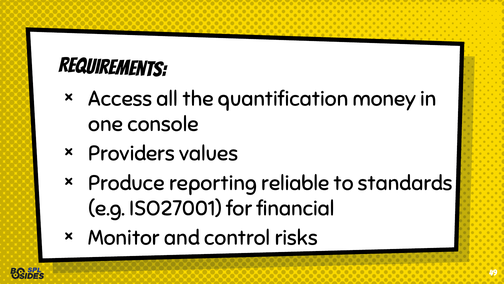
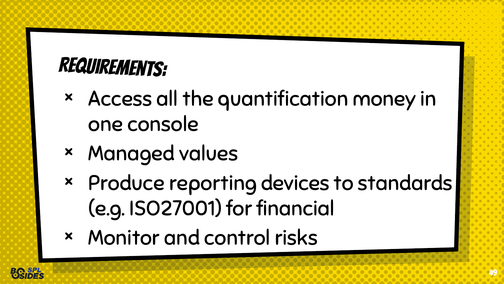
Providers: Providers -> Managed (131, 153)
reliable: reliable -> devices (295, 183)
